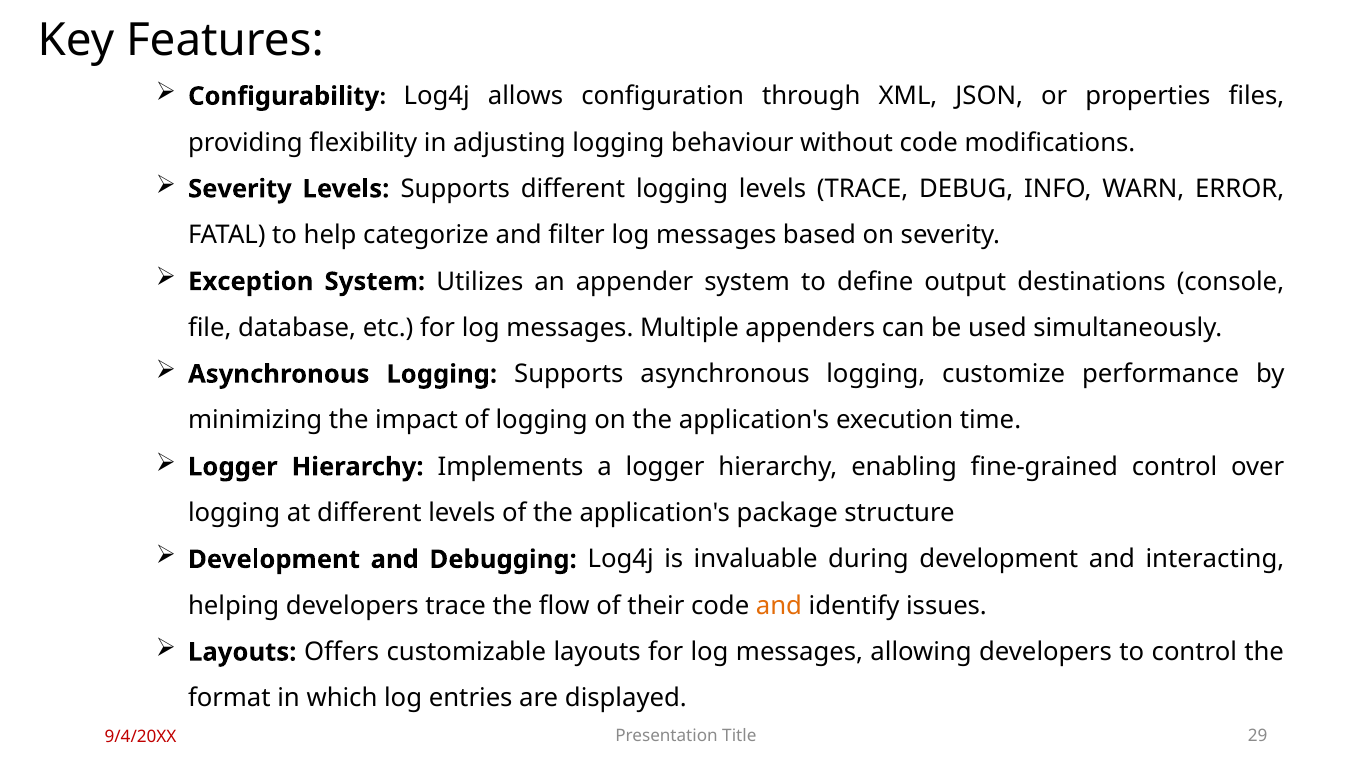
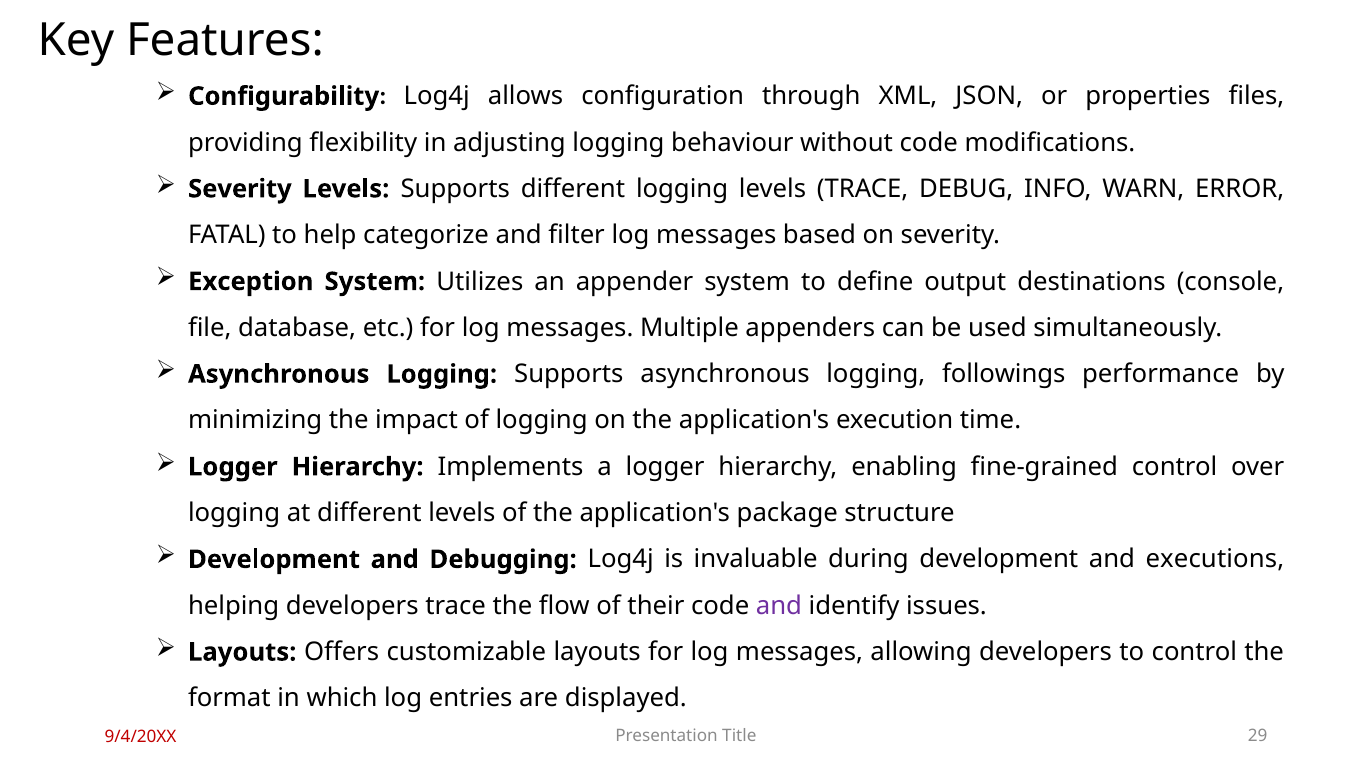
customize: customize -> followings (1004, 374)
interacting: interacting -> executions (1215, 559)
and colour: orange -> purple (779, 606)
